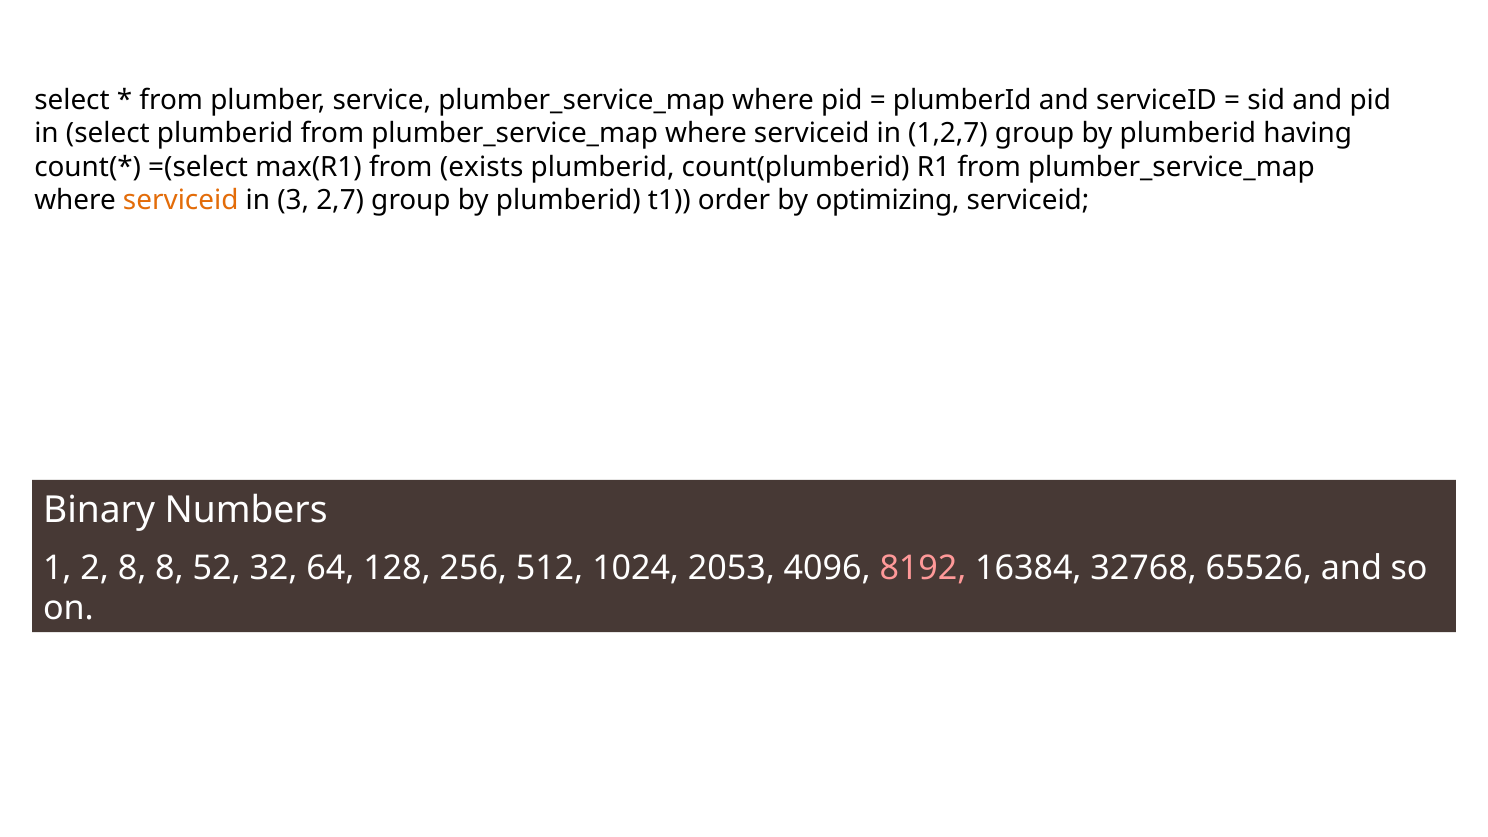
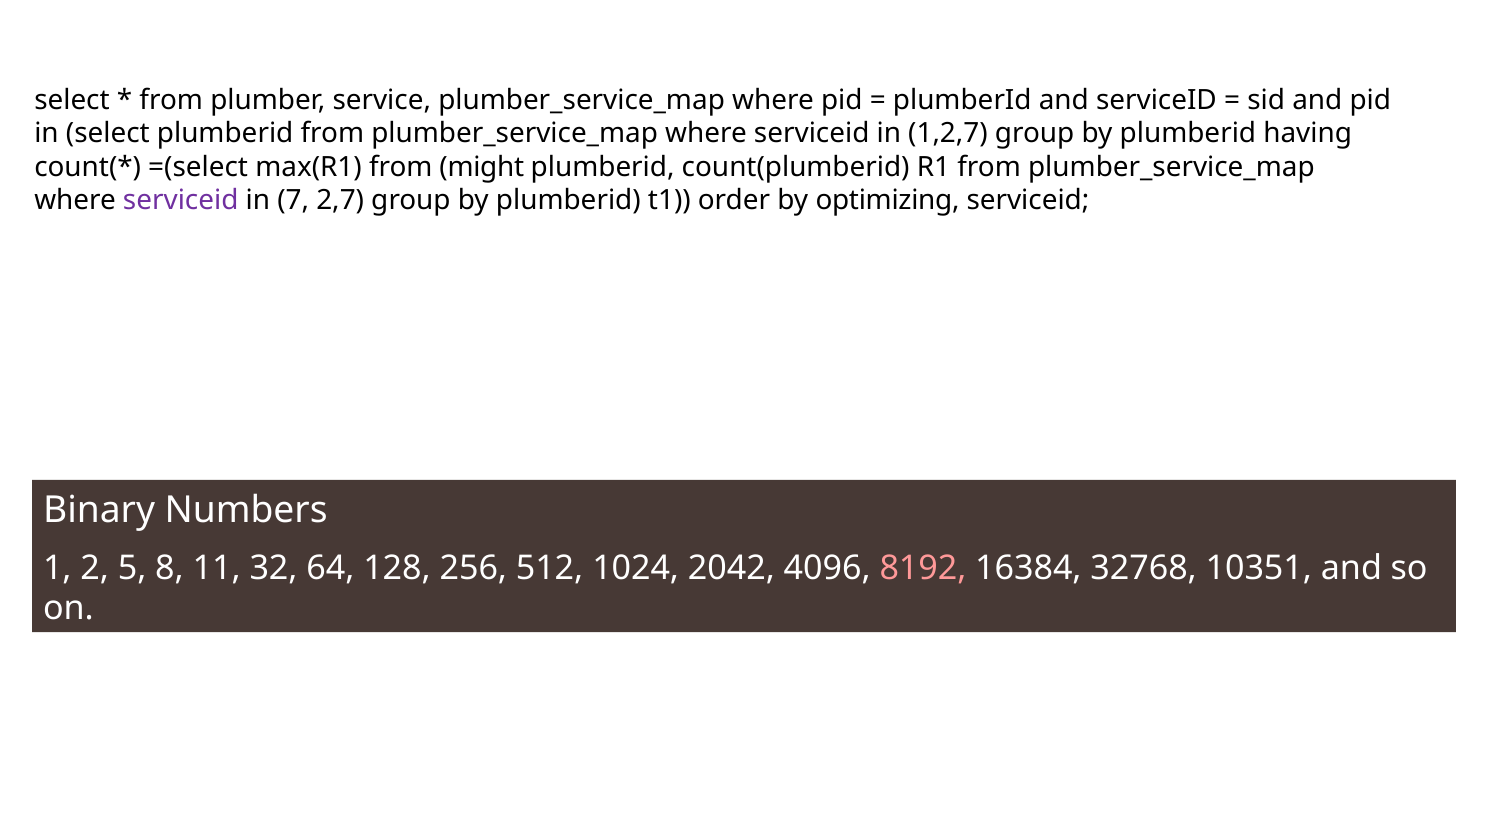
exists: exists -> might (482, 167)
serviceid colour: orange -> purple (181, 200)
3: 3 -> 7 (293, 200)
2 8: 8 -> 5 (132, 568)
52: 52 -> 11 (217, 568)
2053: 2053 -> 2042 (731, 568)
65526: 65526 -> 10351 (1259, 568)
